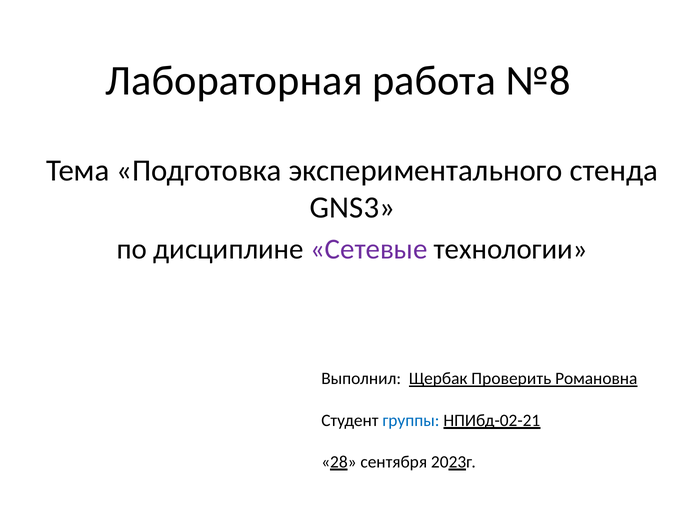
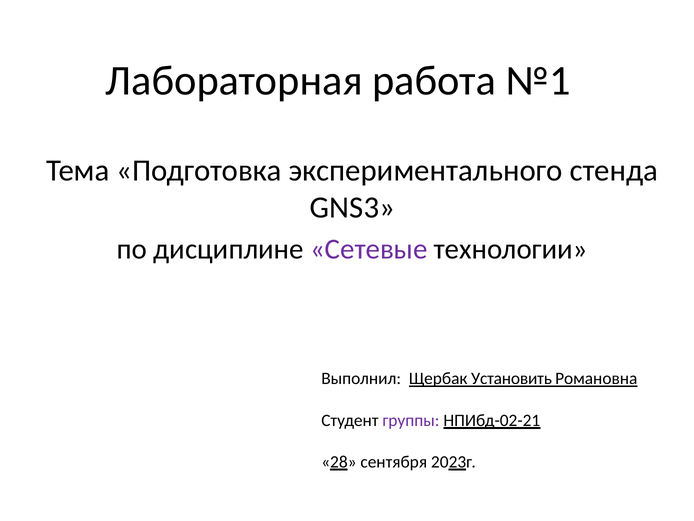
№8: №8 -> №1 (538, 80)
Проверить: Проверить -> Установить (511, 378)
группы colour: blue -> purple (411, 420)
